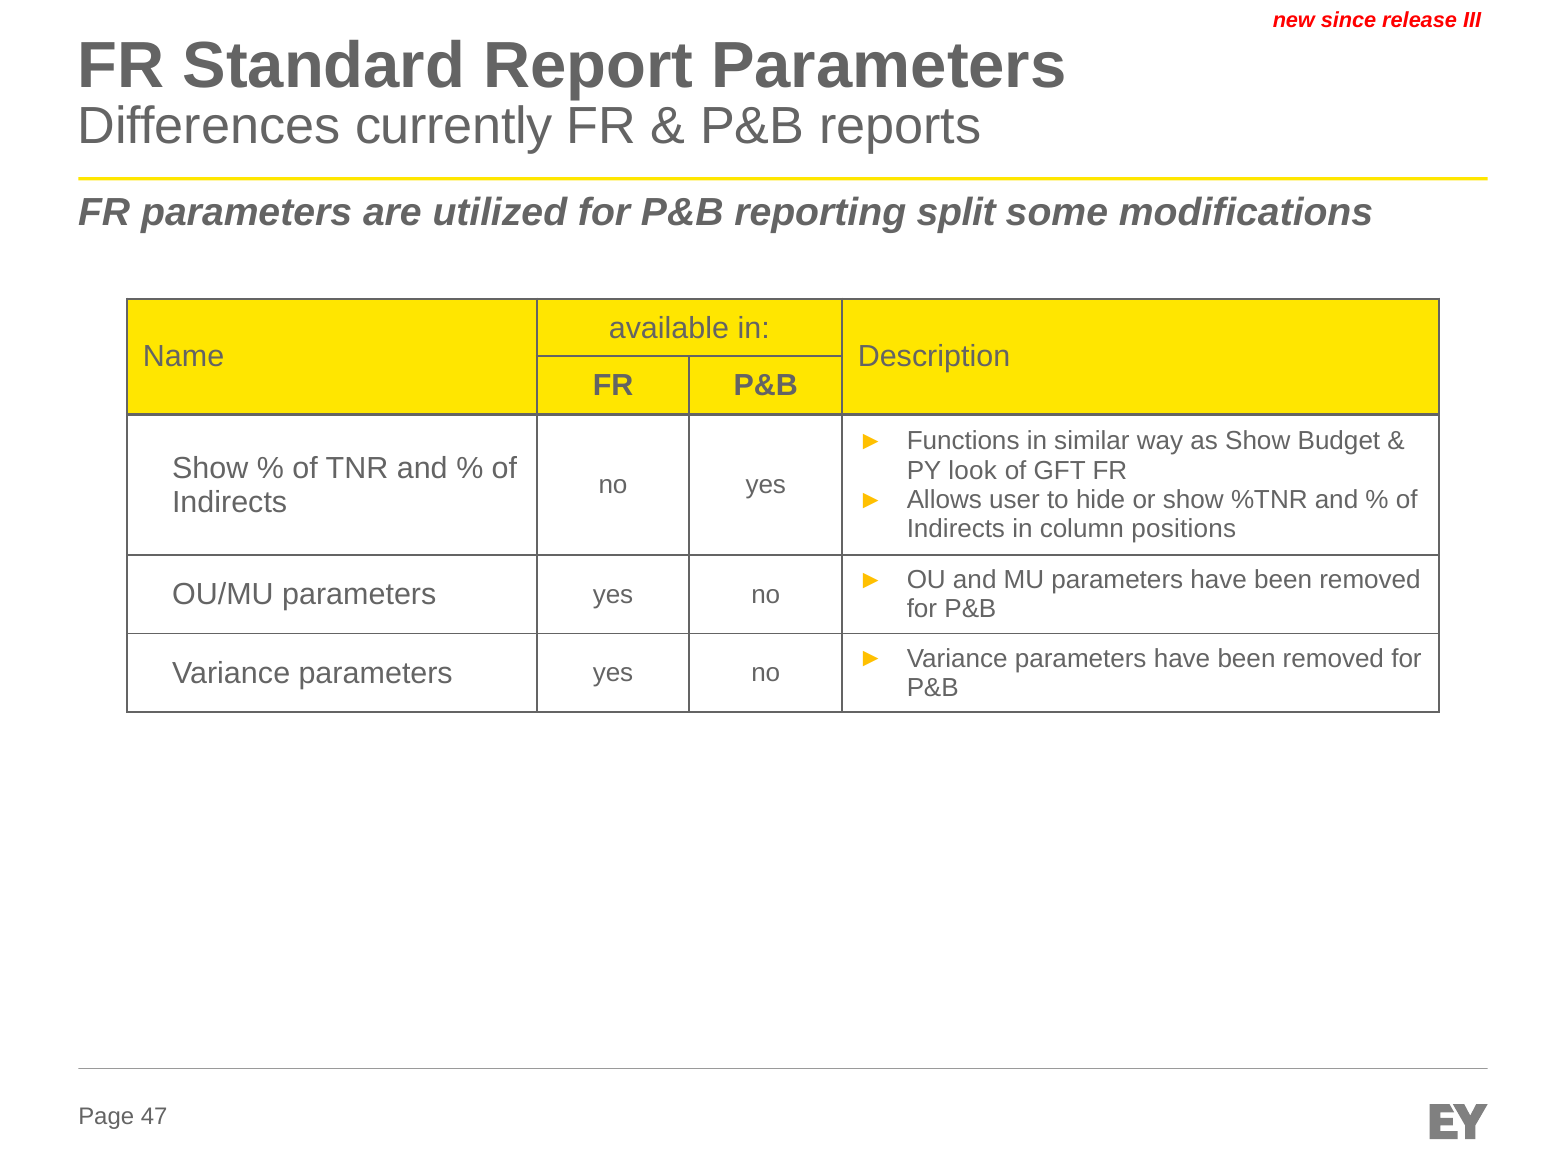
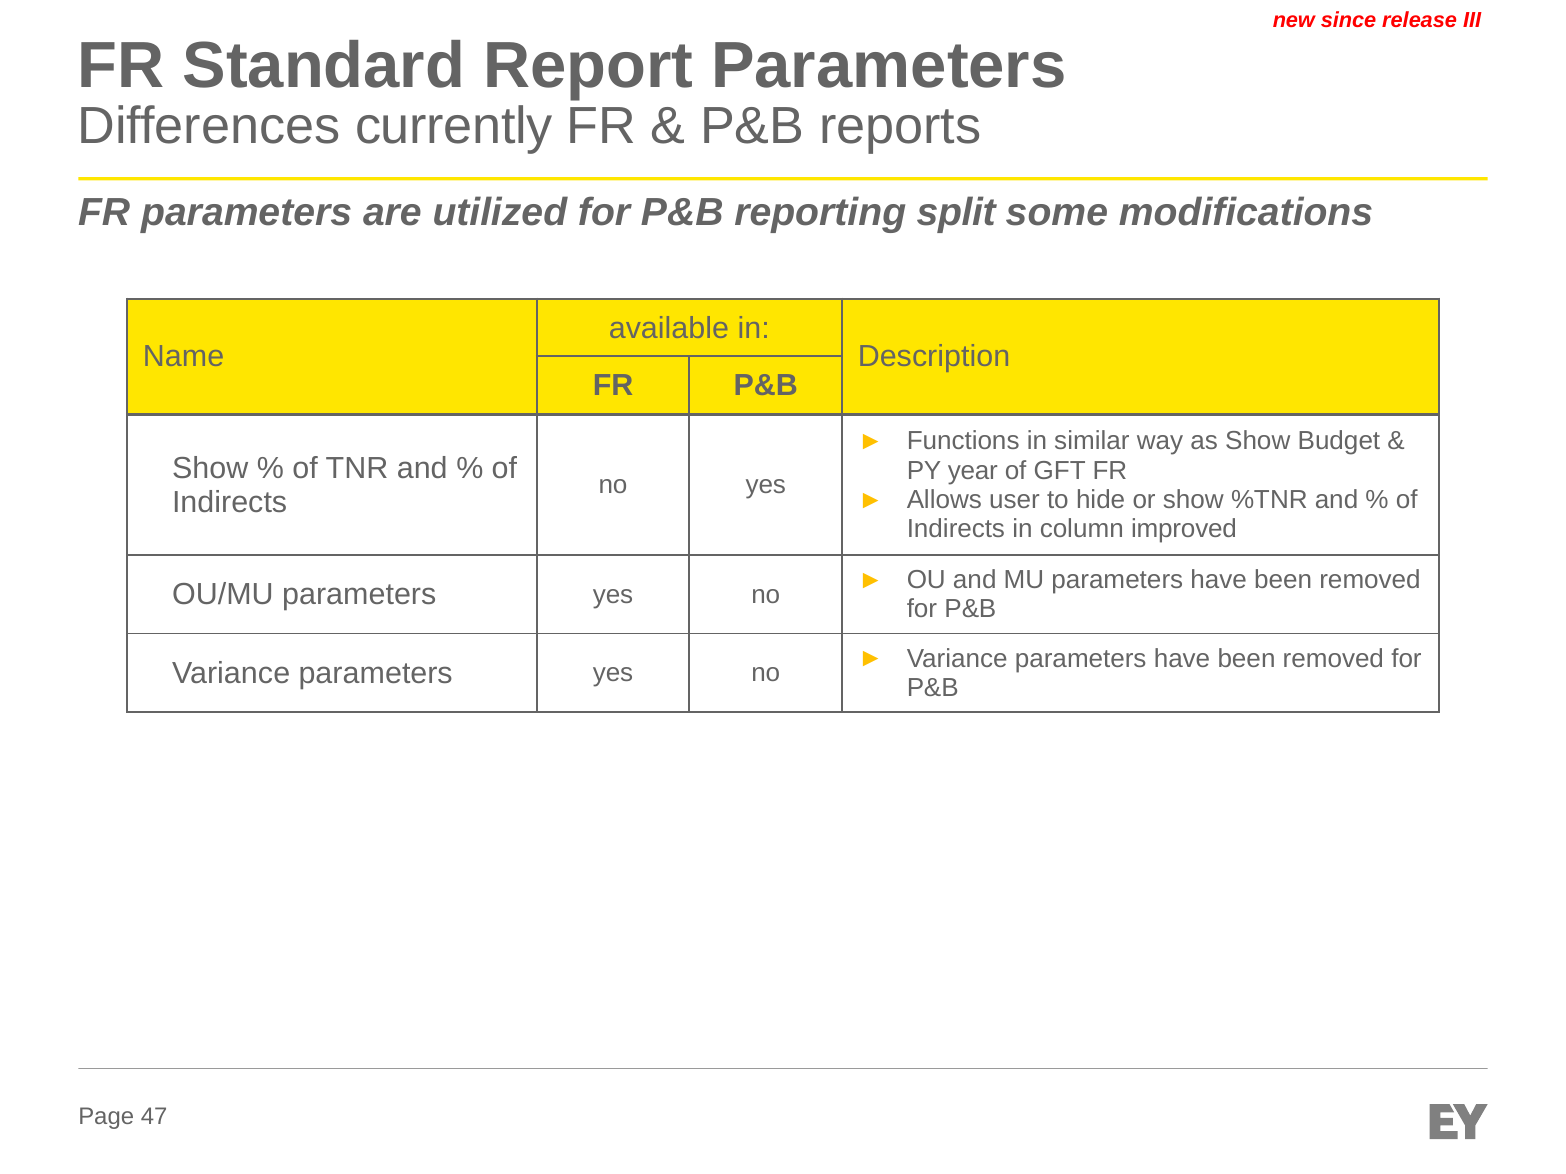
look: look -> year (973, 471)
positions: positions -> improved (1184, 529)
